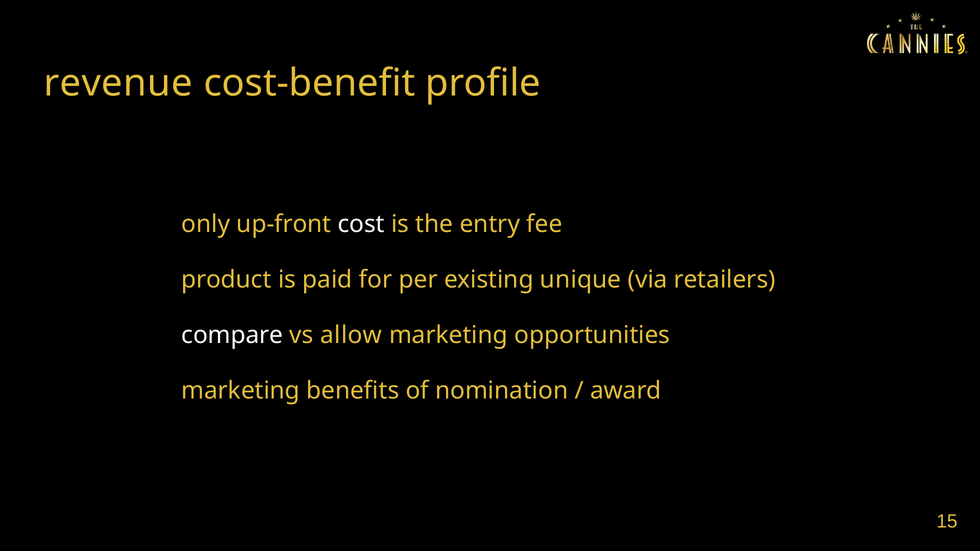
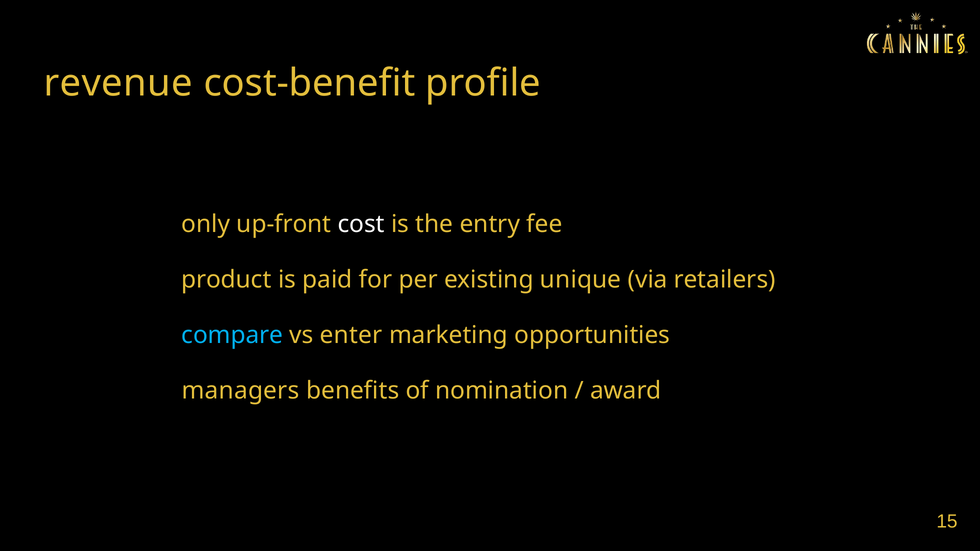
compare colour: white -> light blue (232, 335)
allow: allow -> enter (351, 335)
marketing: marketing -> managers (241, 391)
